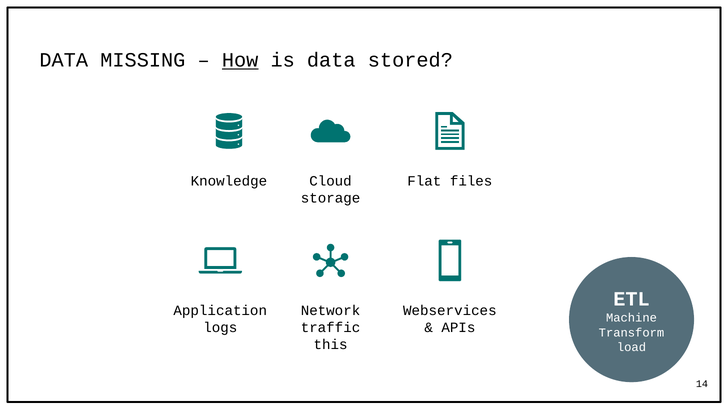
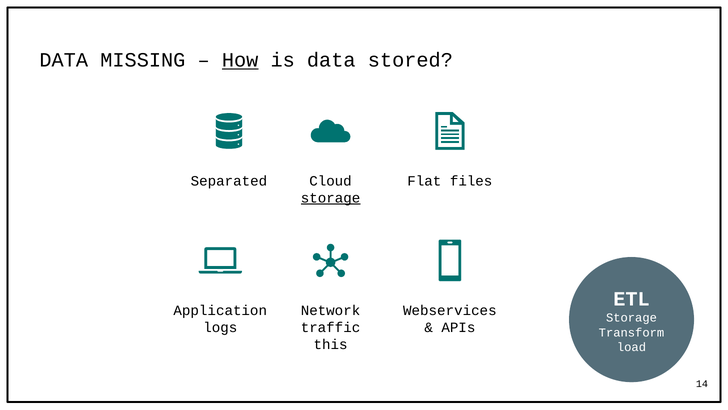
Knowledge: Knowledge -> Separated (229, 181)
storage underline: none -> present (331, 198)
Machine: Machine -> Storage (631, 318)
